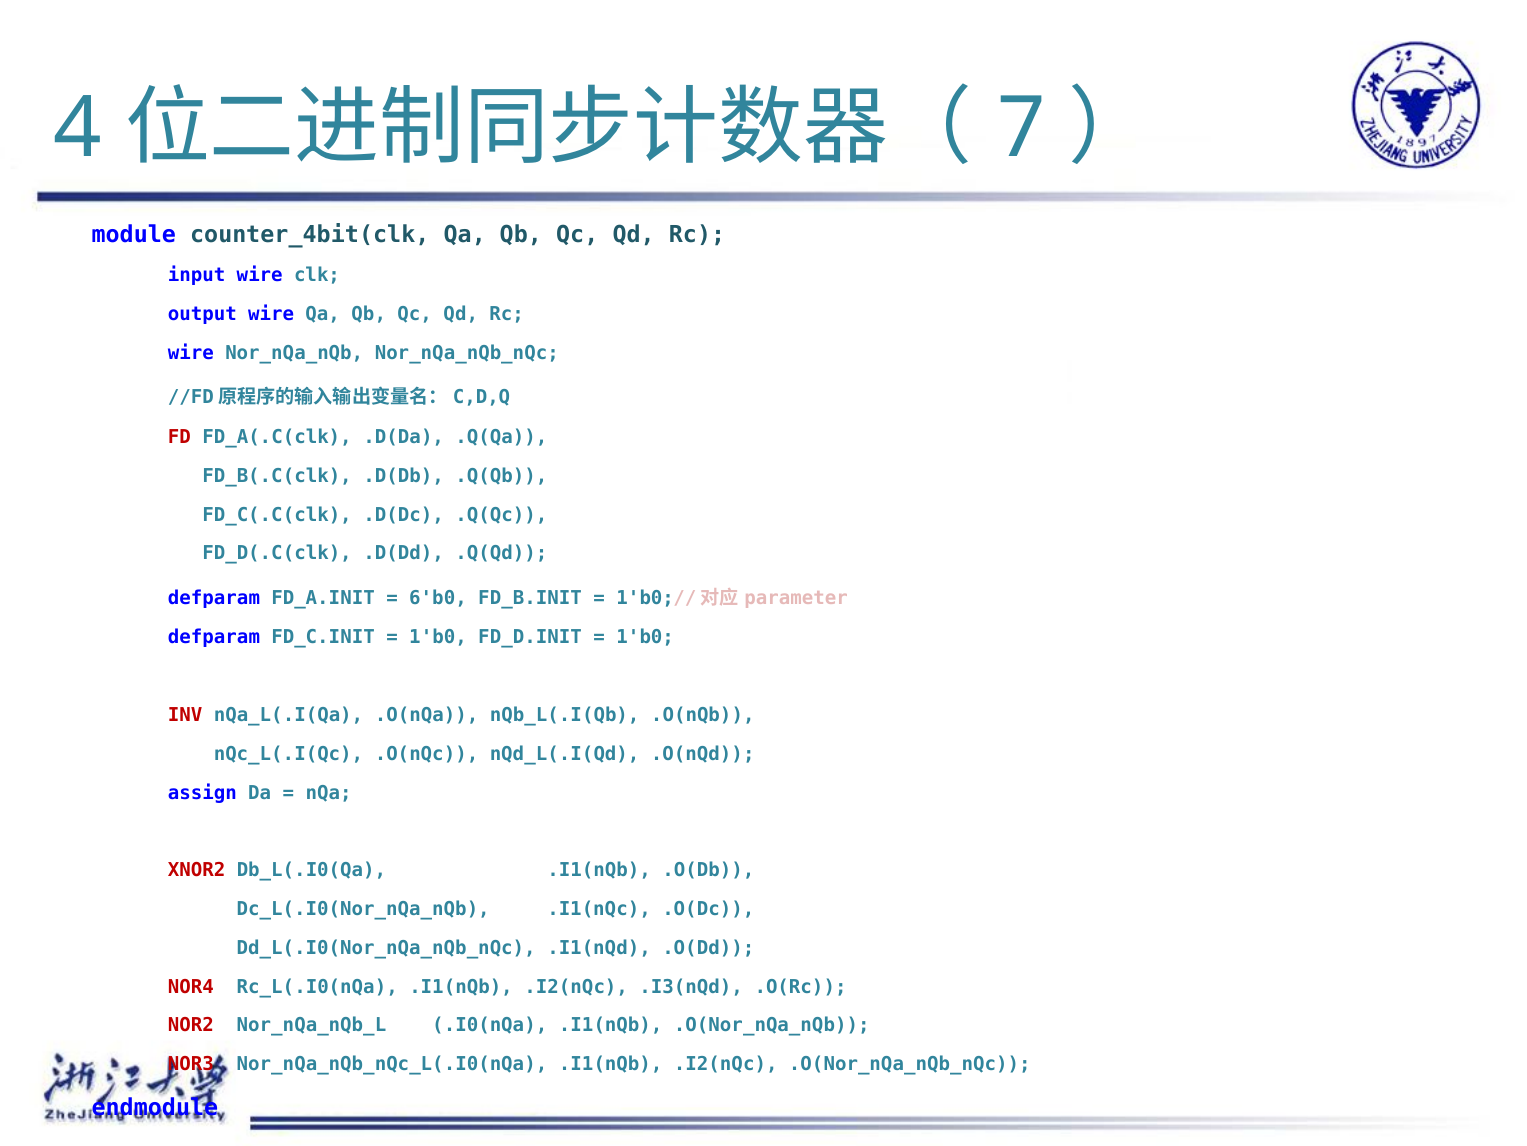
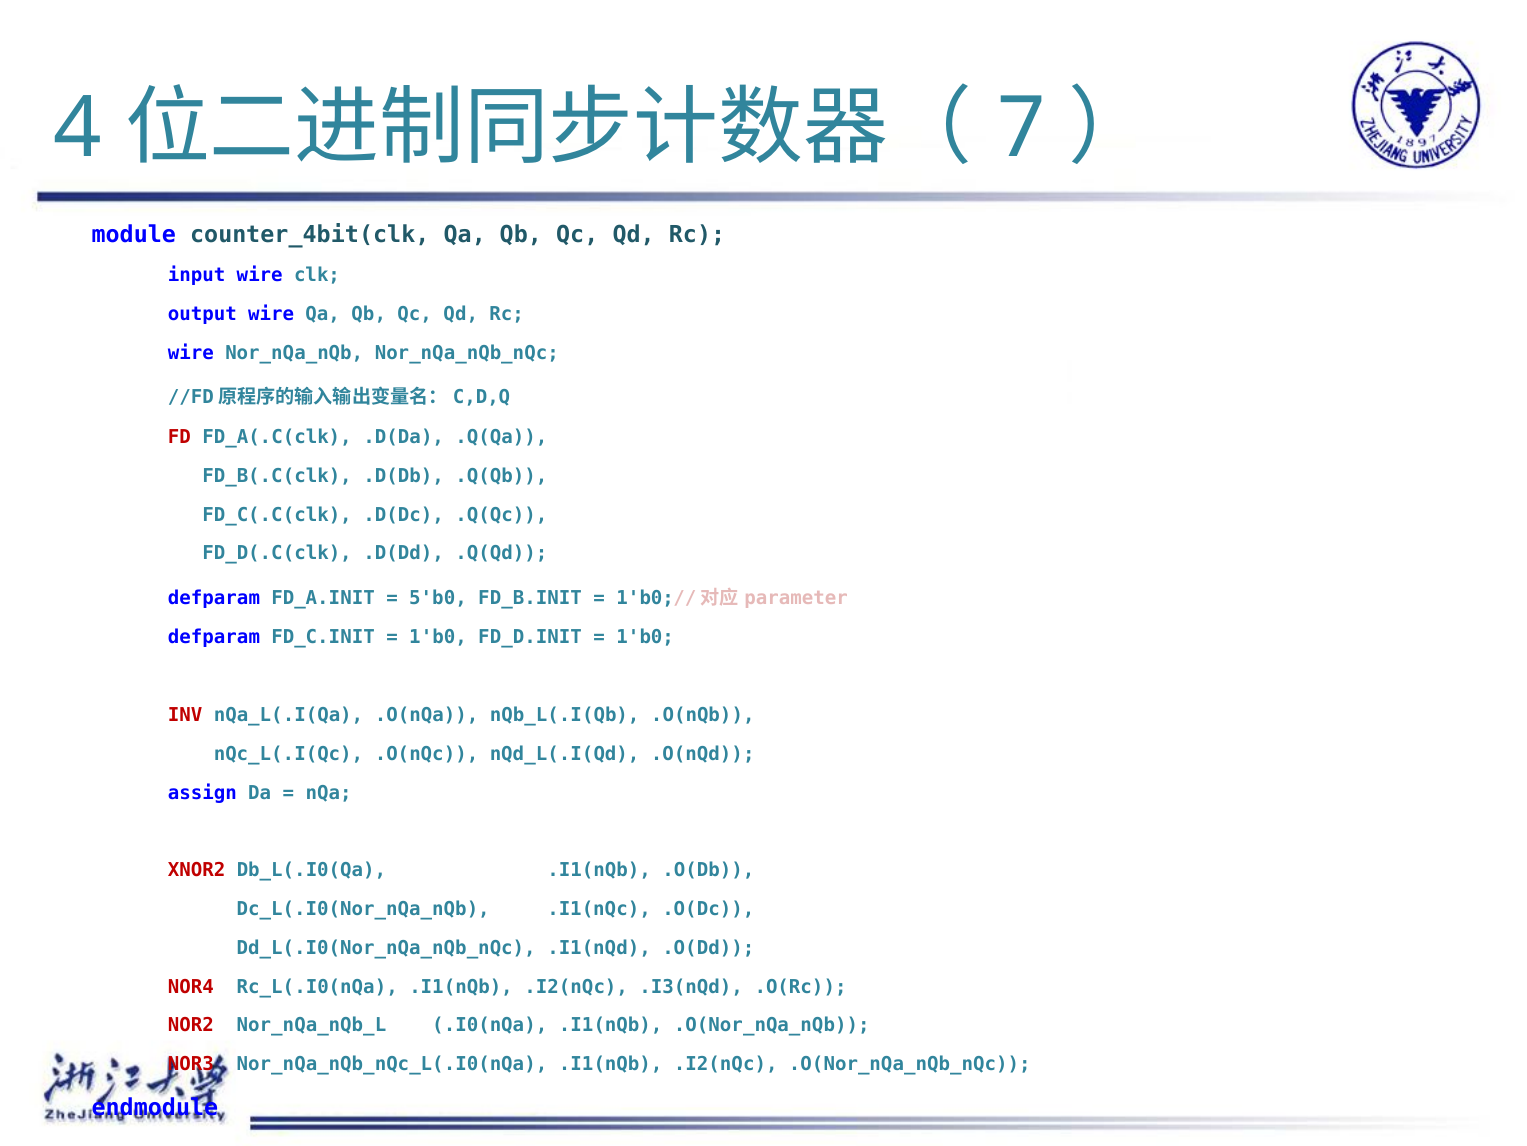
6'b0: 6'b0 -> 5'b0 (438, 597)
